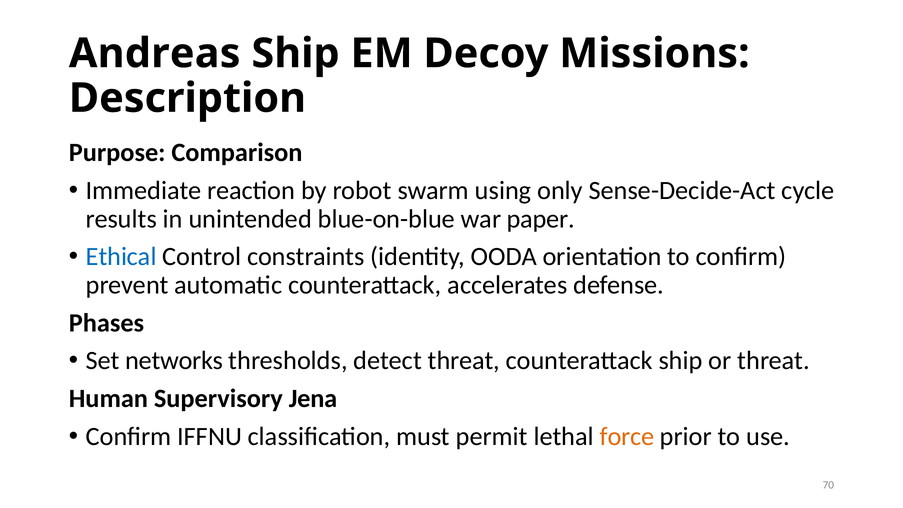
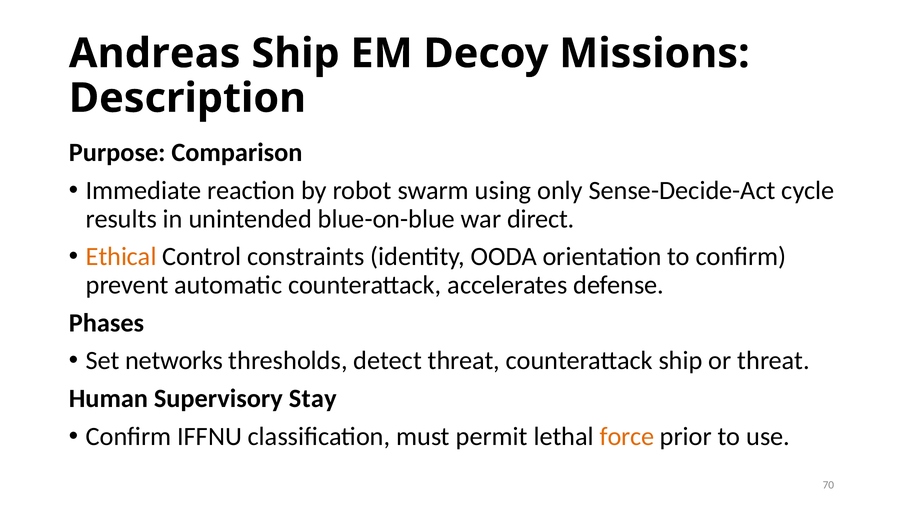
paper: paper -> direct (541, 219)
Ethical colour: blue -> orange (121, 257)
Jena: Jena -> Stay (313, 398)
